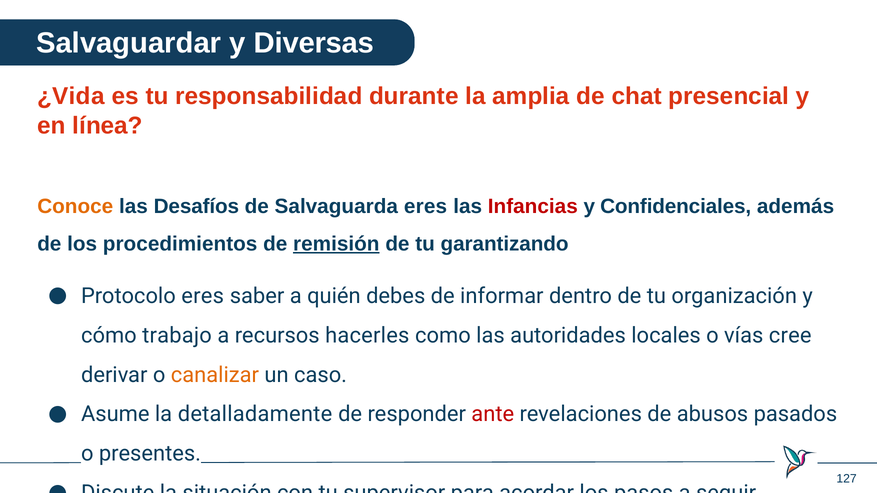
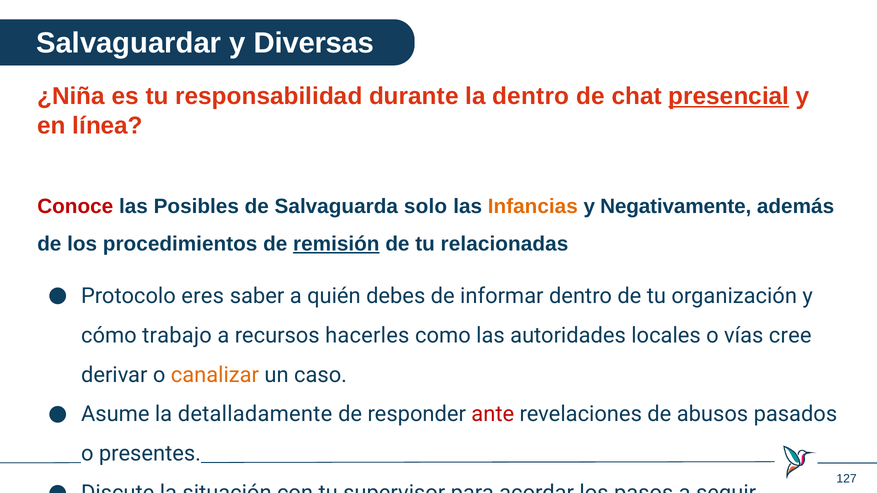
¿Vida: ¿Vida -> ¿Niña (71, 97)
la amplia: amplia -> dentro (531, 97)
presencial underline: none -> present (729, 97)
Conoce colour: orange -> red (75, 207)
Desafíos: Desafíos -> Posibles (196, 207)
Salvaguarda eres: eres -> solo (426, 207)
Infancias colour: red -> orange (533, 207)
Confidenciales: Confidenciales -> Negativamente (676, 207)
garantizando: garantizando -> relacionadas (504, 244)
